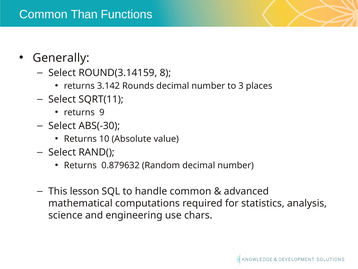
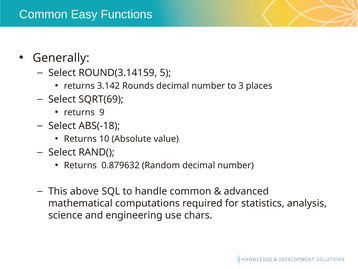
Than: Than -> Easy (84, 14)
8: 8 -> 5 (165, 73)
SQRT(11: SQRT(11 -> SQRT(69 (101, 99)
ABS(-30: ABS(-30 -> ABS(-18 (99, 126)
lesson: lesson -> above (84, 191)
